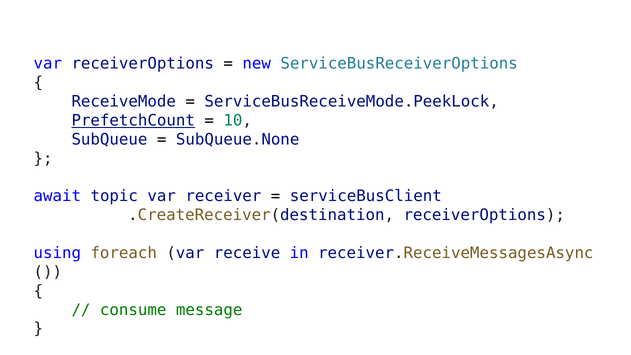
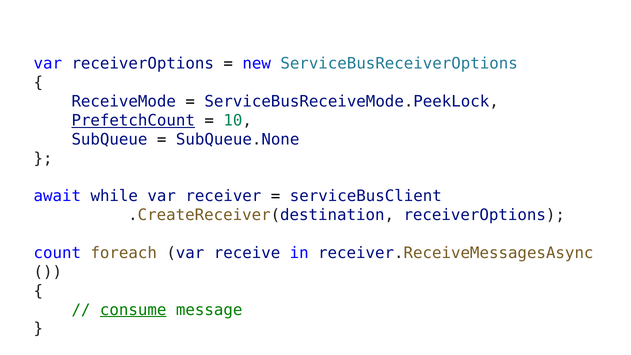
topic: topic -> while (114, 196)
using: using -> count (57, 253)
consume underline: none -> present (133, 310)
